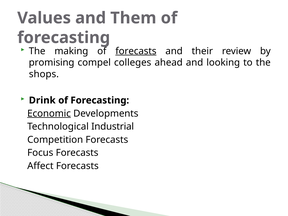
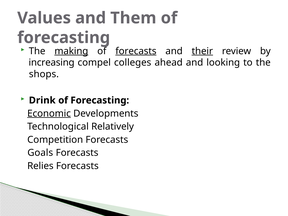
making underline: none -> present (71, 51)
their underline: none -> present (202, 51)
promising: promising -> increasing (52, 63)
Industrial: Industrial -> Relatively (113, 127)
Focus: Focus -> Goals (40, 153)
Affect: Affect -> Relies (40, 166)
